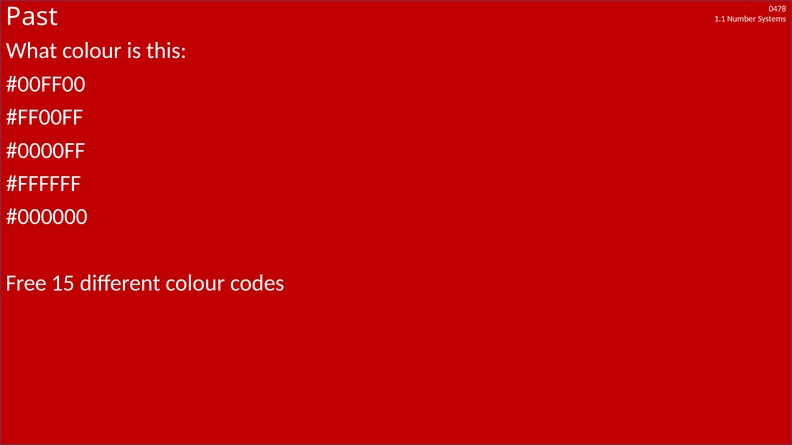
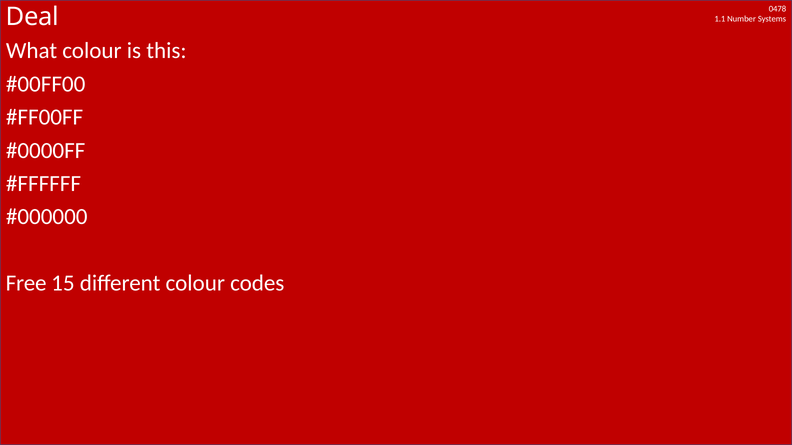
Past: Past -> Deal (32, 17)
